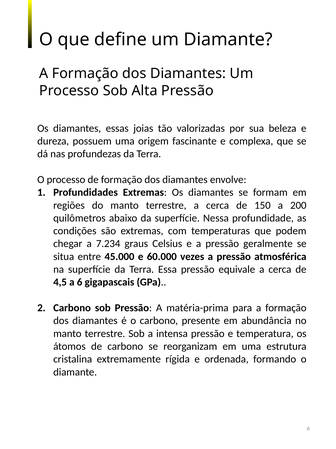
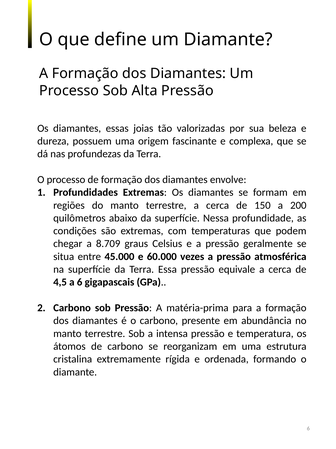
7.234: 7.234 -> 8.709 (108, 243)
